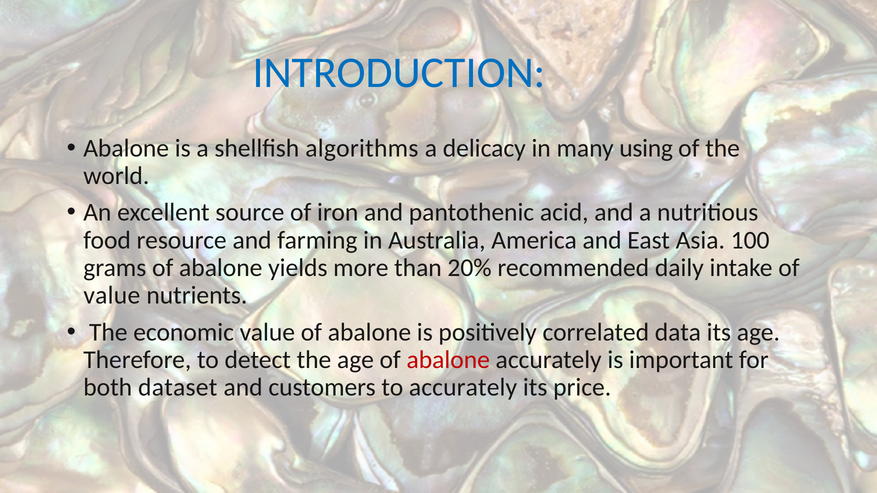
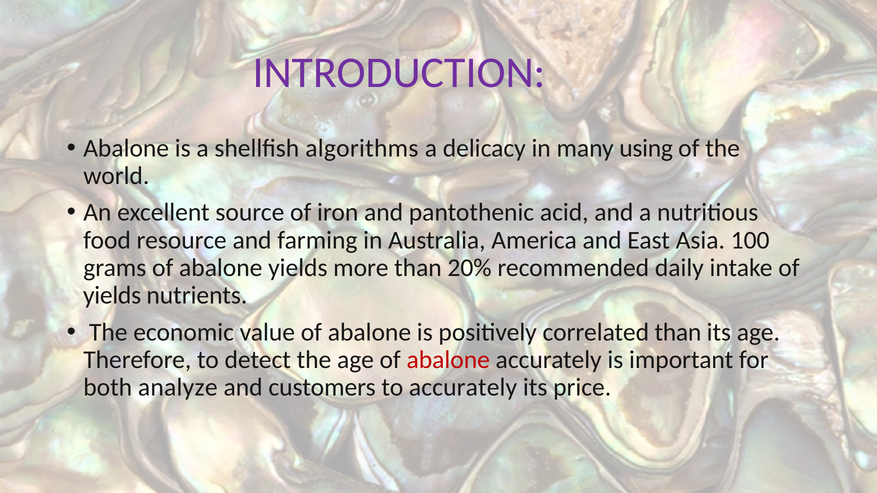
INTRODUCTION colour: blue -> purple (399, 73)
value: value -> yields (112, 296)
correlated data: data -> than (678, 332)
dataset: dataset -> analyze (178, 388)
